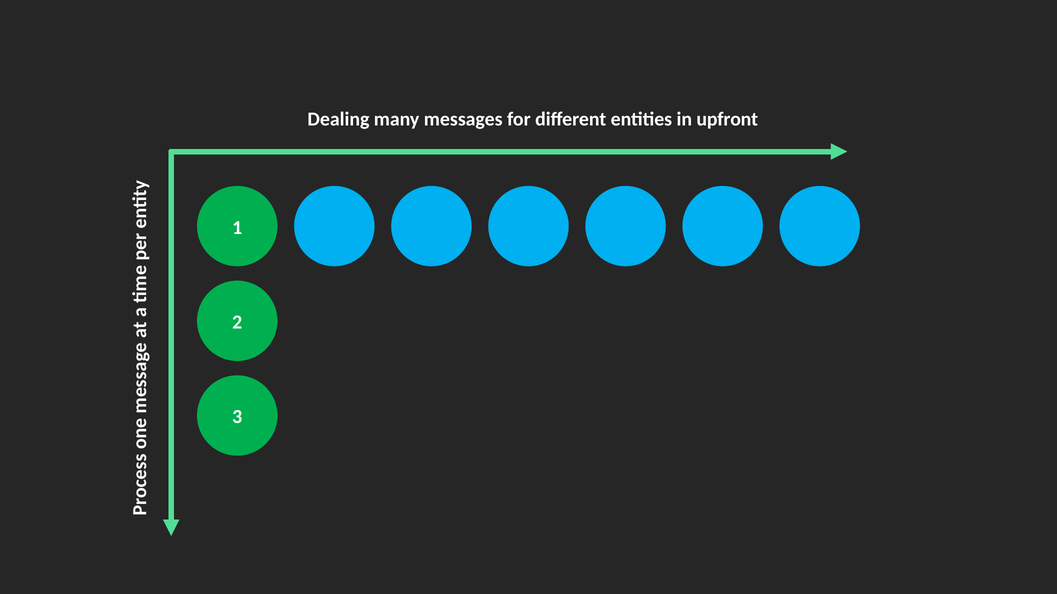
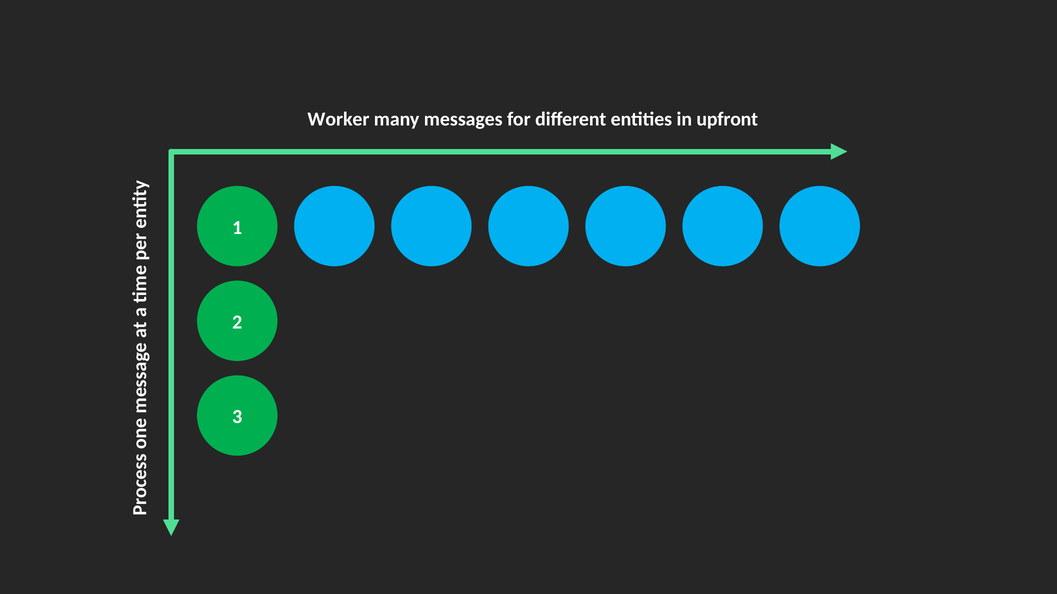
Dealing: Dealing -> Worker (338, 120)
